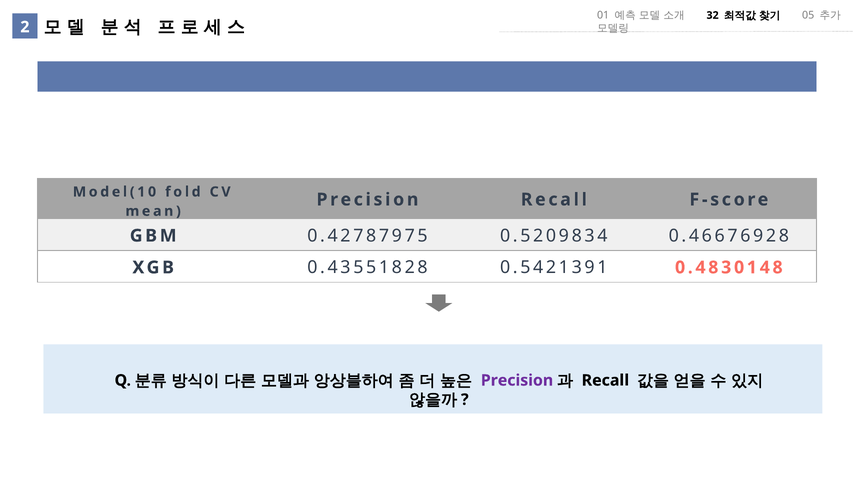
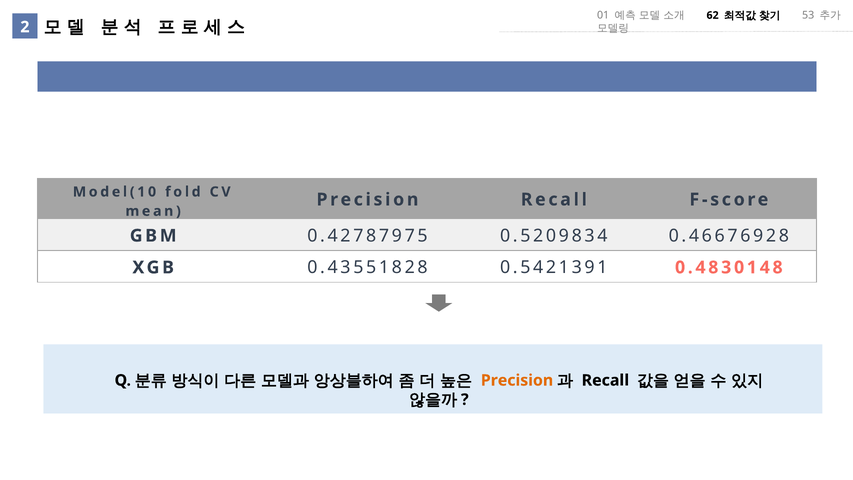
32: 32 -> 62 (713, 15)
05: 05 -> 53 (808, 15)
Precision colour: purple -> orange (517, 380)
